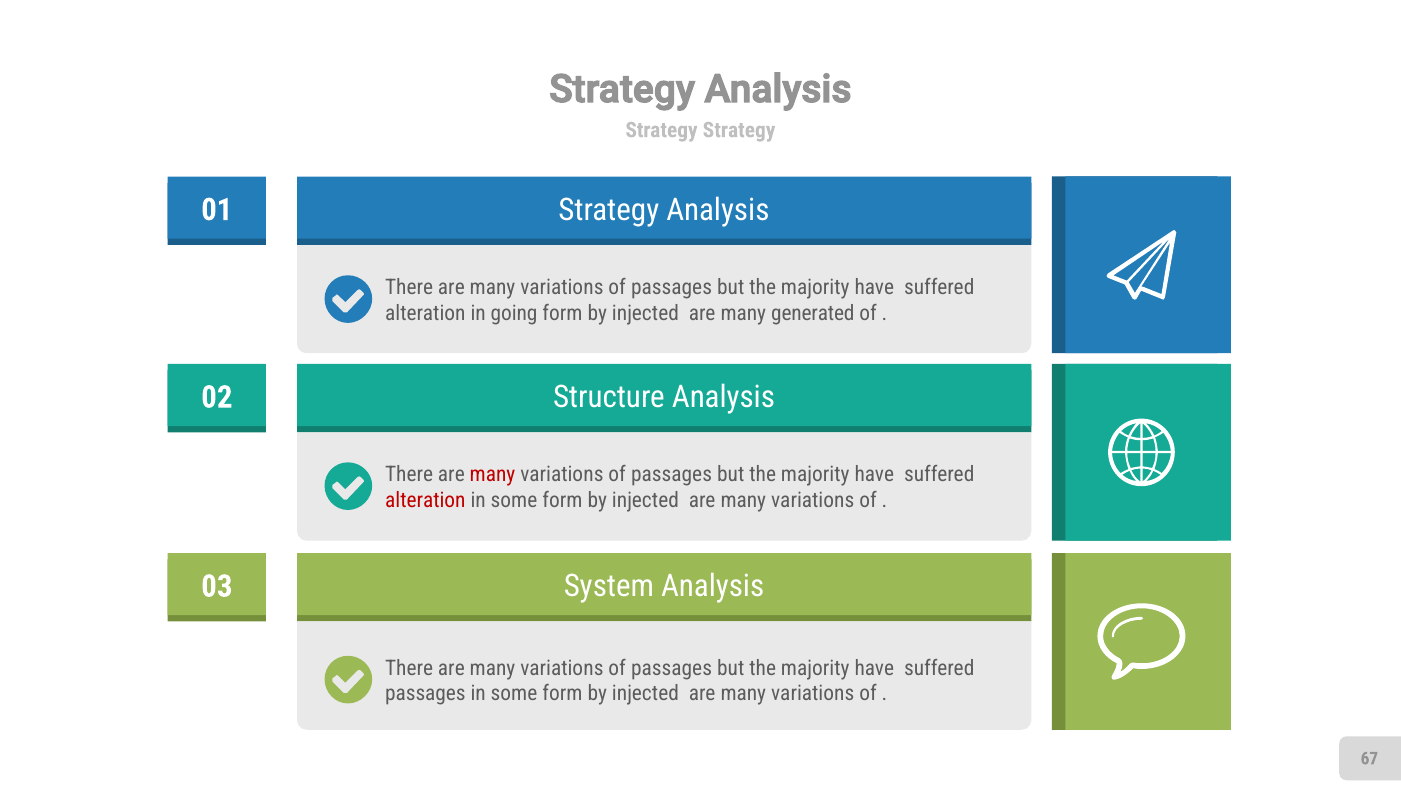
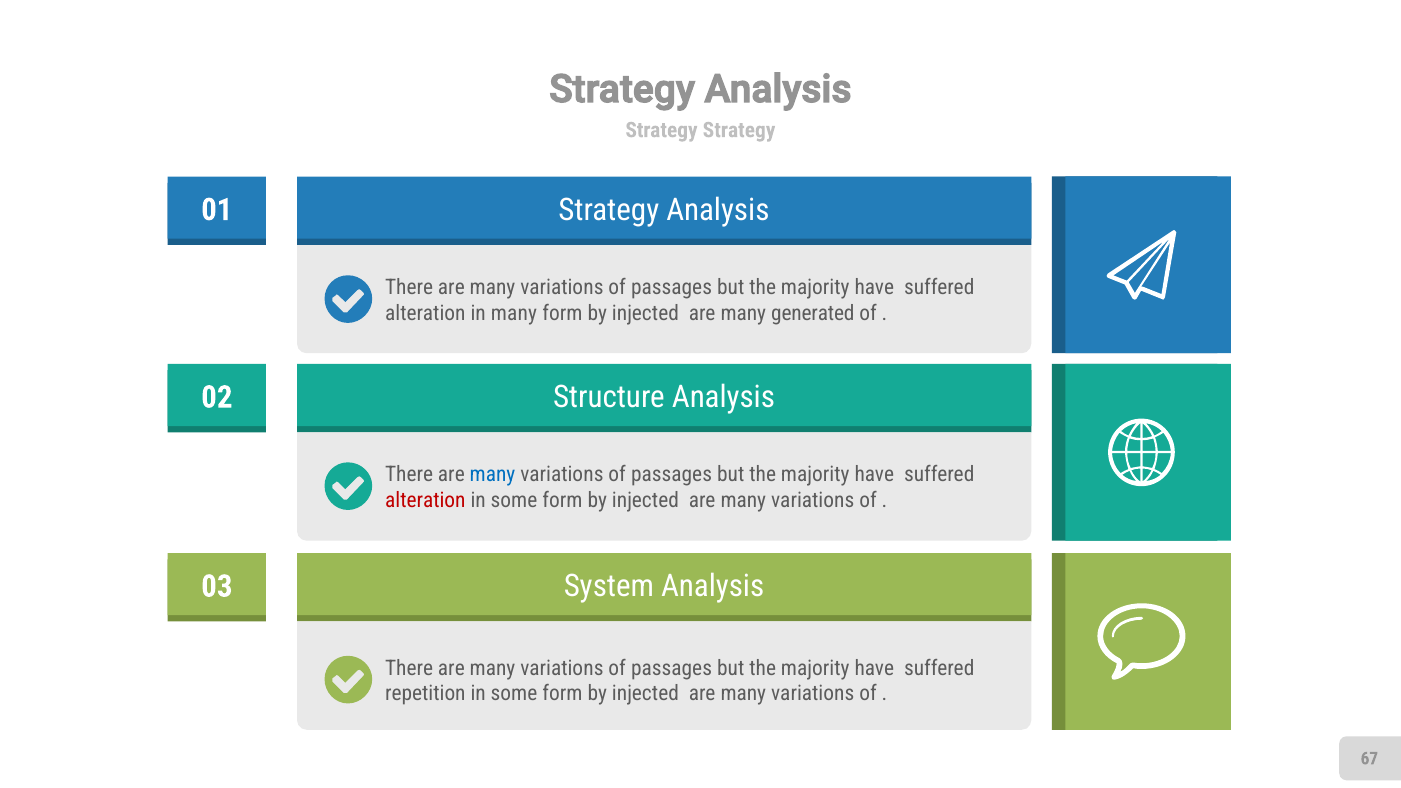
in going: going -> many (514, 313)
many colour: red -> blue (492, 475)
passages: passages -> repetition (425, 694)
